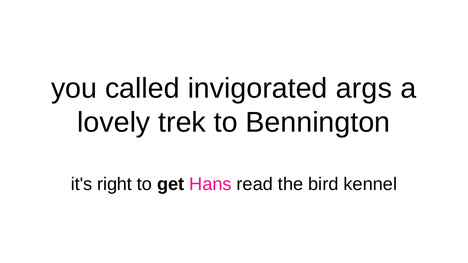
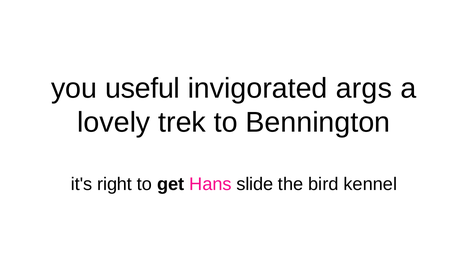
called: called -> useful (143, 88)
read: read -> slide (255, 184)
